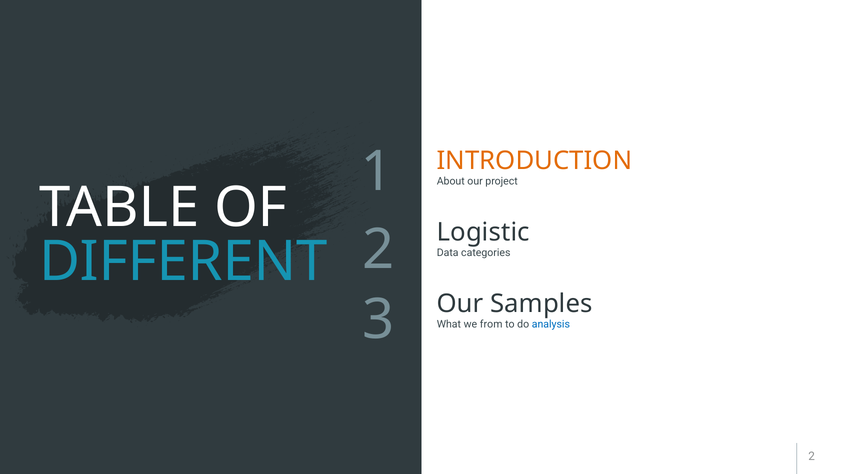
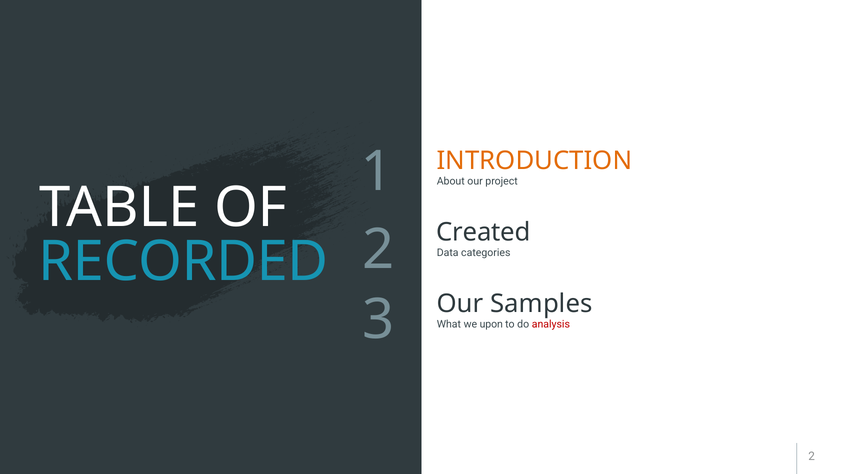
Logistic: Logistic -> Created (483, 232)
DIFFERENT: DIFFERENT -> RECORDED (183, 262)
from: from -> upon (491, 324)
analysis colour: blue -> red (551, 324)
